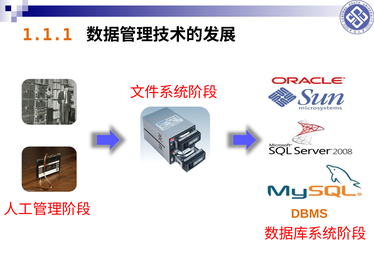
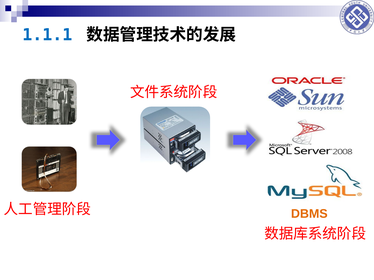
1.1.1 colour: orange -> blue (47, 35)
